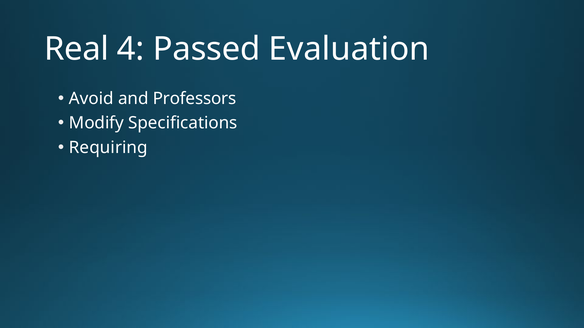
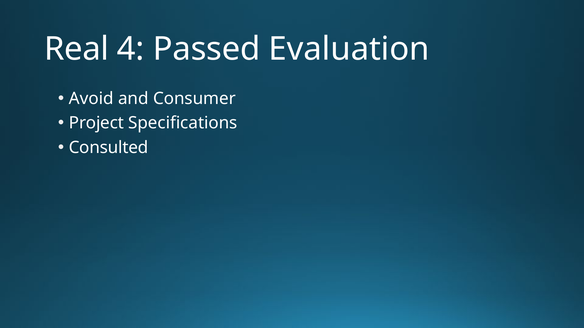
Professors: Professors -> Consumer (194, 99)
Modify: Modify -> Project (96, 123)
Requiring: Requiring -> Consulted (109, 148)
